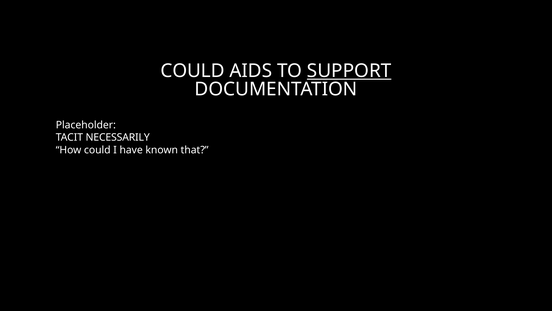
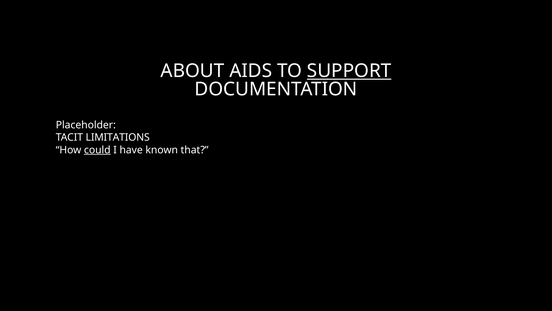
COULD: COULD -> ABOUT (192, 71)
NECESSARILY: NECESSARILY -> LIMITATIONS (118, 137)
could underline: none -> present (97, 150)
